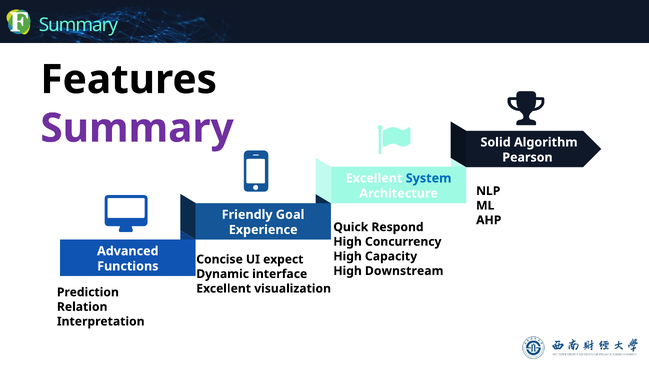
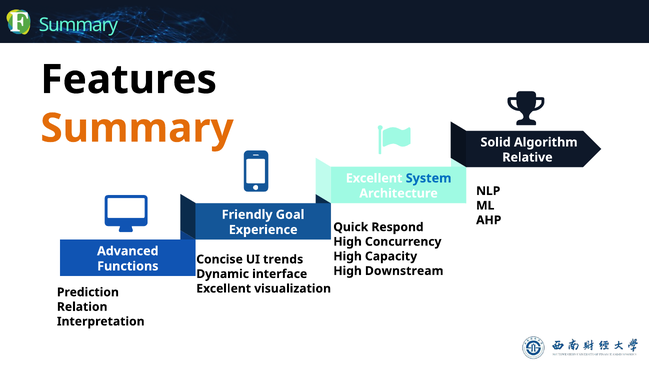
Summary colour: purple -> orange (137, 128)
Pearson: Pearson -> Relative (527, 157)
expect: expect -> trends (283, 259)
